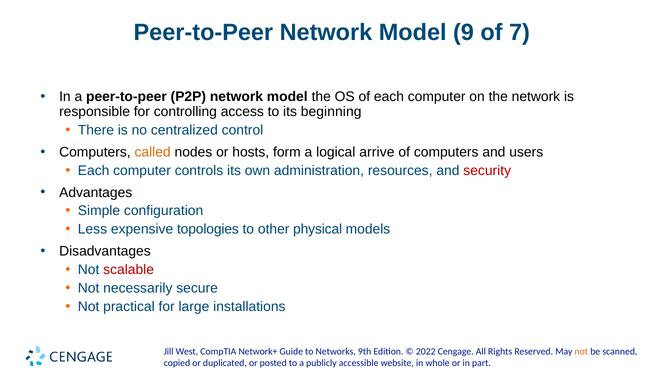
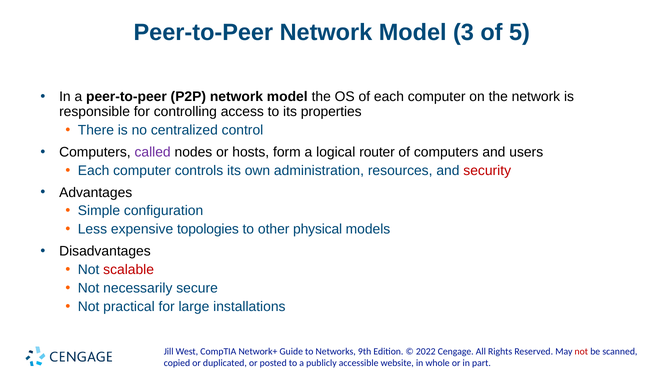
9: 9 -> 3 (463, 32)
7: 7 -> 5 (519, 32)
beginning: beginning -> properties (331, 112)
called colour: orange -> purple (153, 152)
arrive: arrive -> router (377, 152)
not colour: orange -> red (581, 351)
